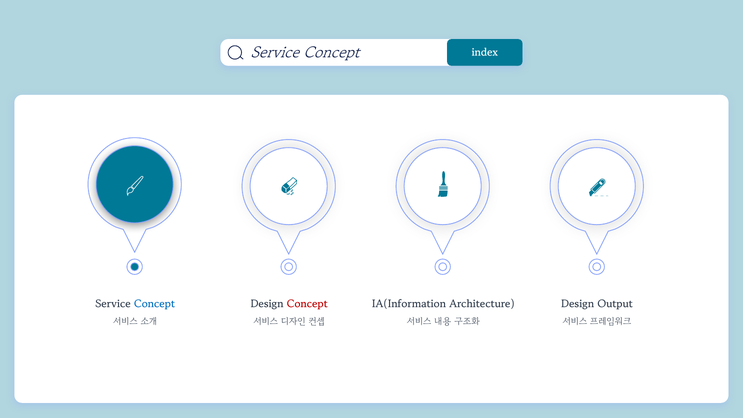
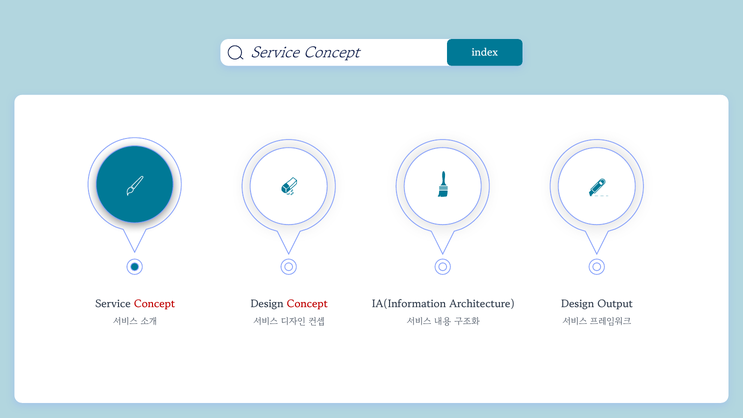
Concept colour: blue -> red (154, 305)
